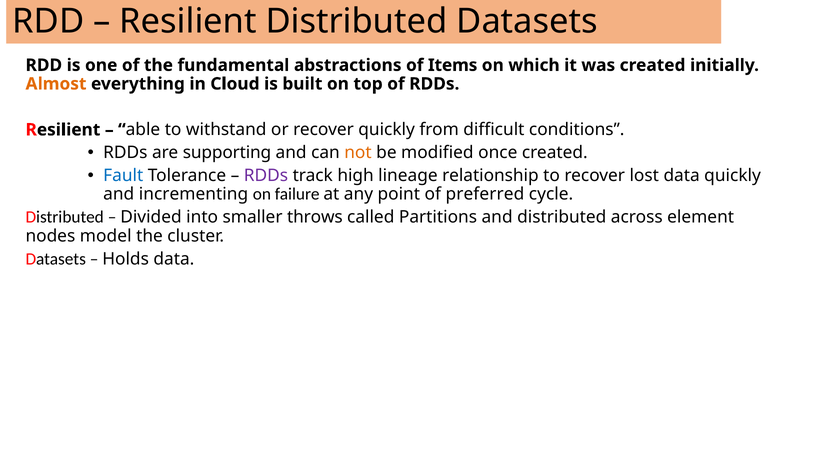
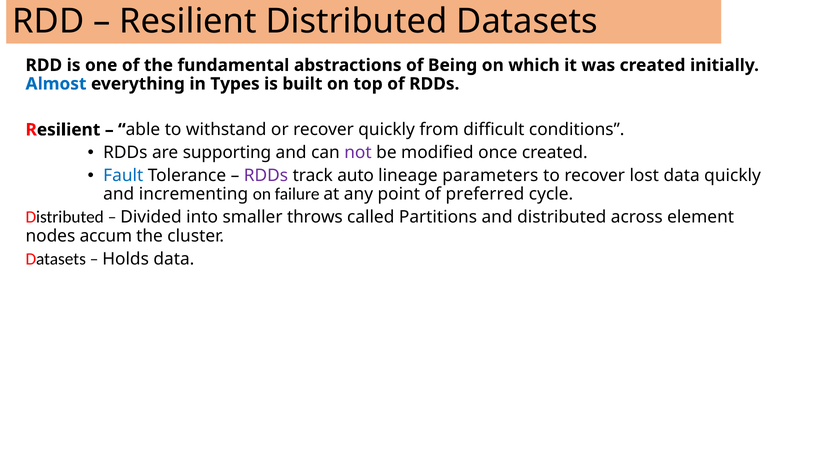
Items: Items -> Being (453, 65)
Almost colour: orange -> blue (56, 84)
Cloud: Cloud -> Types (235, 84)
not colour: orange -> purple (358, 153)
high: high -> auto (356, 176)
relationship: relationship -> parameters (490, 176)
model: model -> accum (106, 236)
